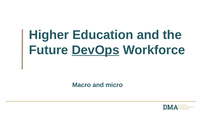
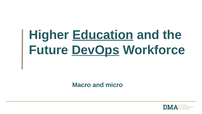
Education underline: none -> present (103, 35)
